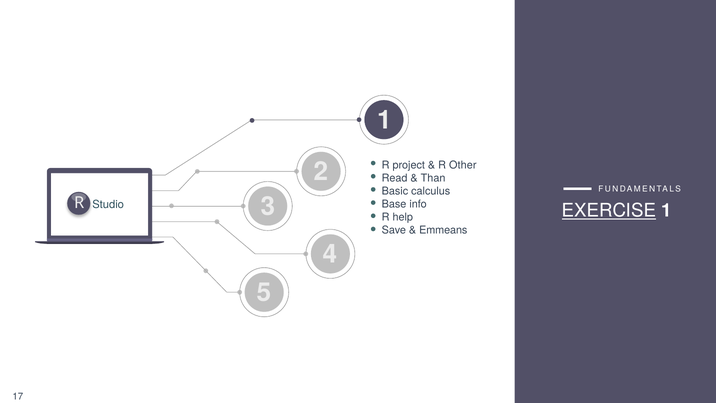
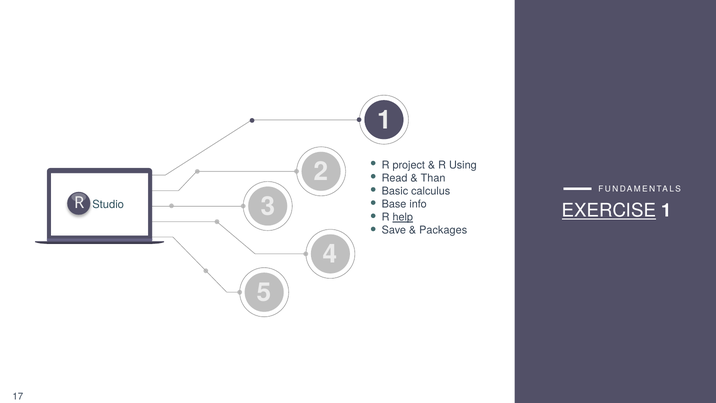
Other: Other -> Using (463, 165)
help underline: none -> present (403, 217)
Emmeans: Emmeans -> Packages (443, 230)
